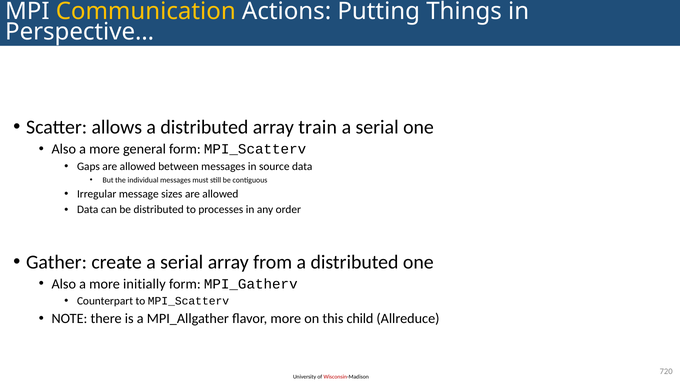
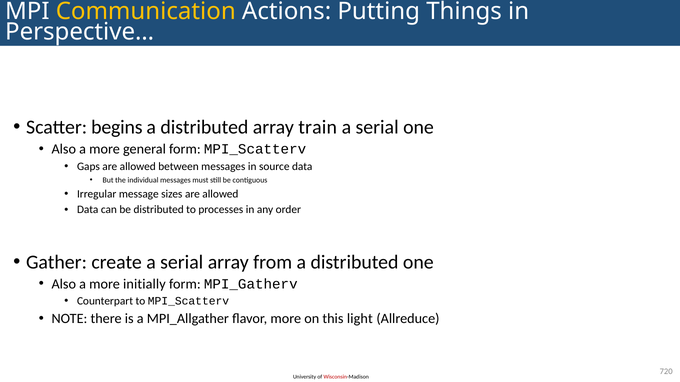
allows: allows -> begins (117, 127)
child: child -> light (360, 319)
